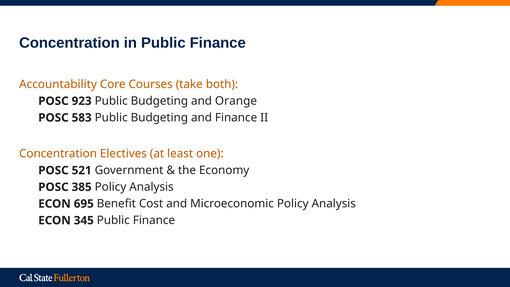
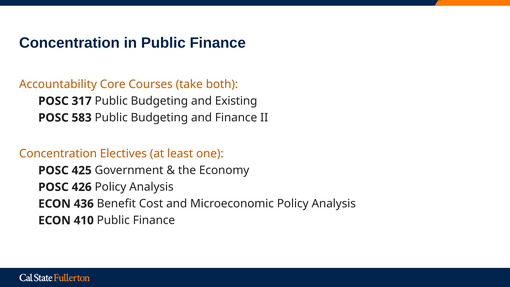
923: 923 -> 317 (82, 101)
Orange: Orange -> Existing (236, 101)
521: 521 -> 425 (82, 170)
385: 385 -> 426 (82, 187)
695: 695 -> 436 (84, 204)
345: 345 -> 410 (84, 220)
